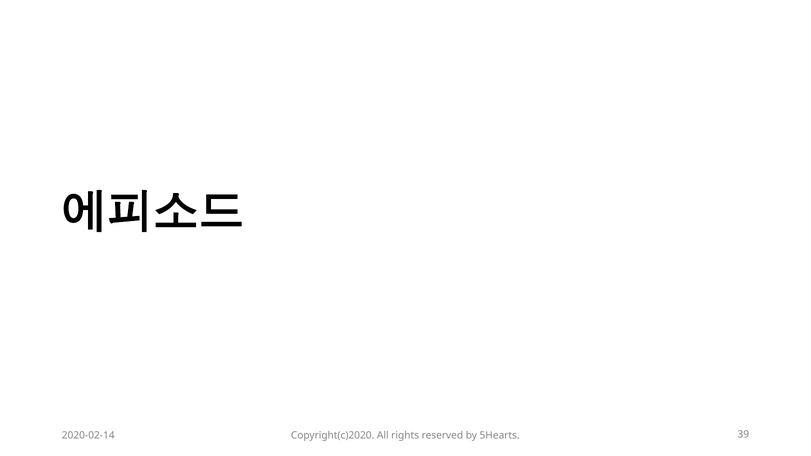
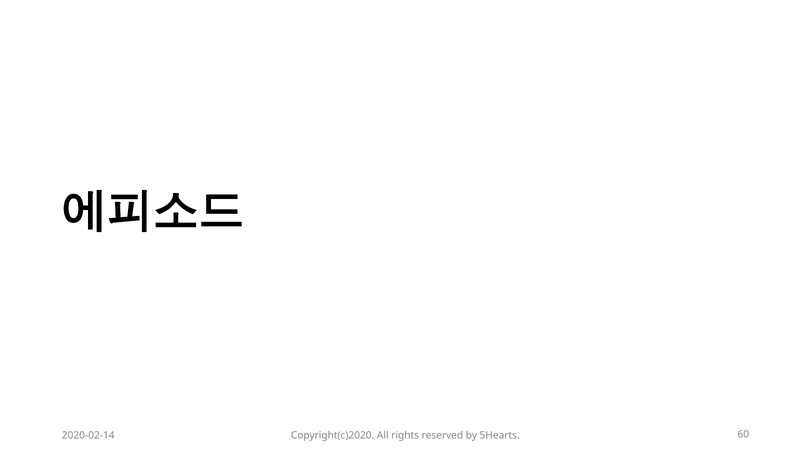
39: 39 -> 60 (743, 435)
